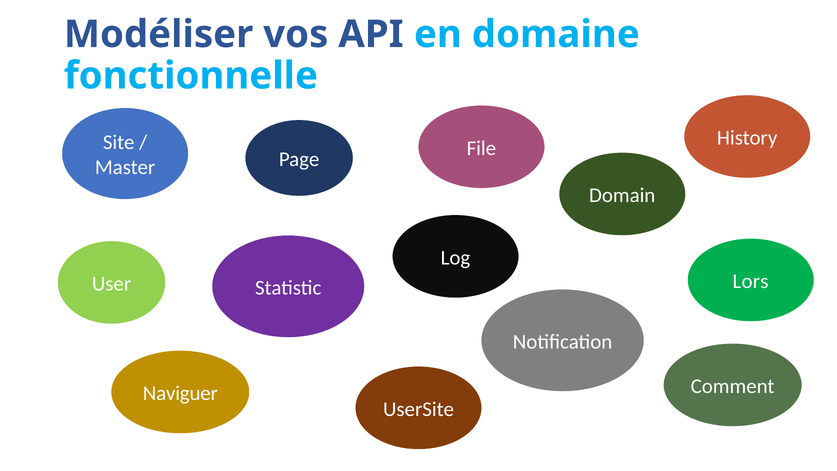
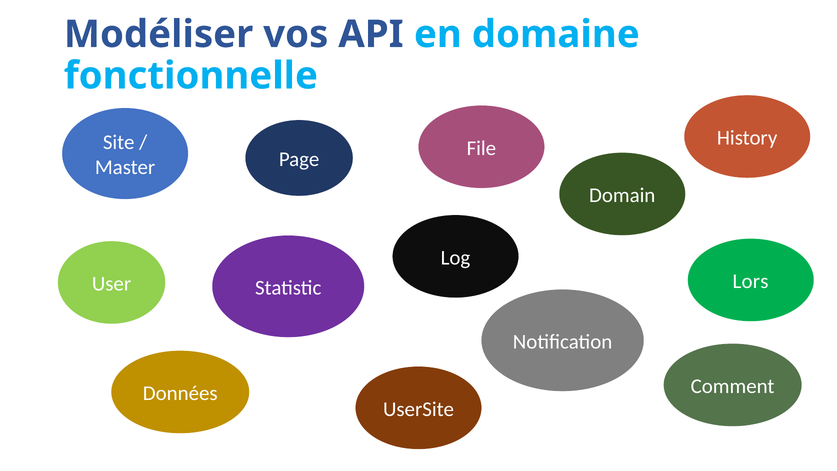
Naviguer: Naviguer -> Données (180, 393)
